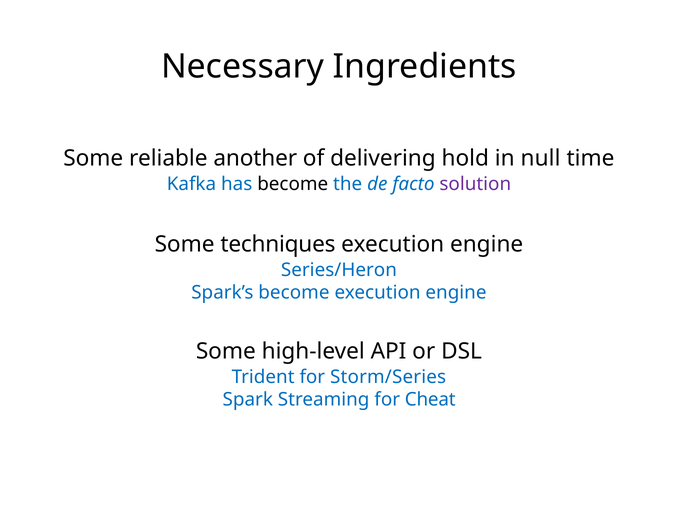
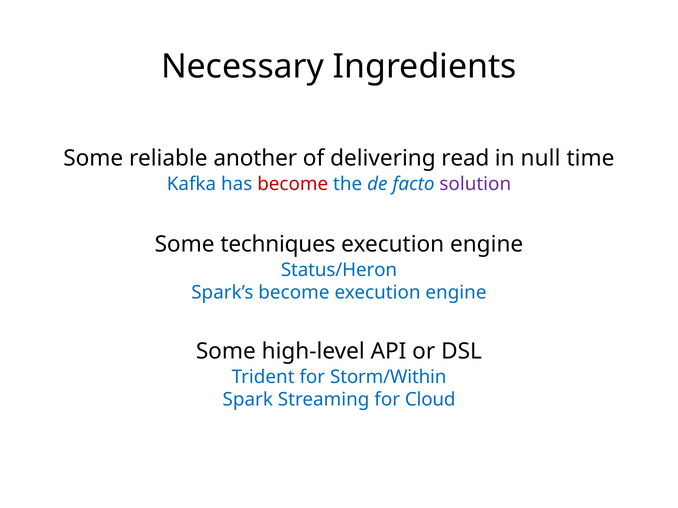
hold: hold -> read (465, 158)
become colour: black -> red (293, 184)
Series/Heron: Series/Heron -> Status/Heron (339, 270)
Storm/Series: Storm/Series -> Storm/Within (388, 378)
Cheat: Cheat -> Cloud (430, 400)
